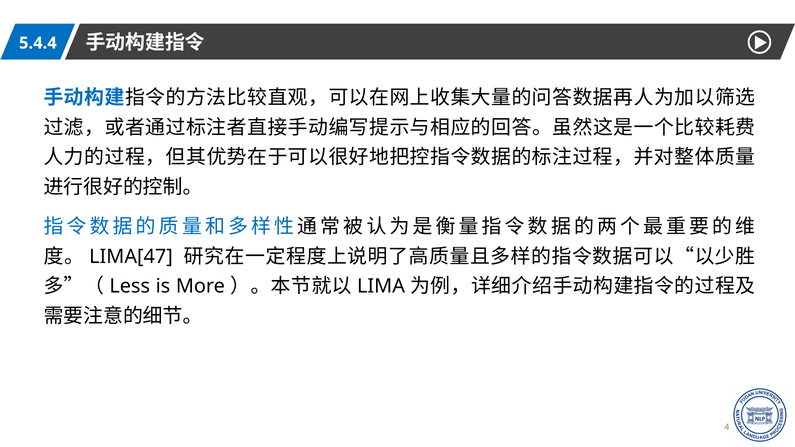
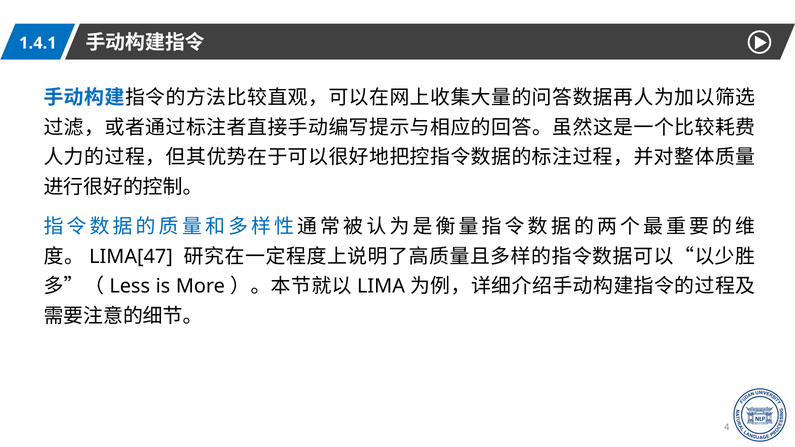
5.4.4: 5.4.4 -> 1.4.1 (38, 43)
